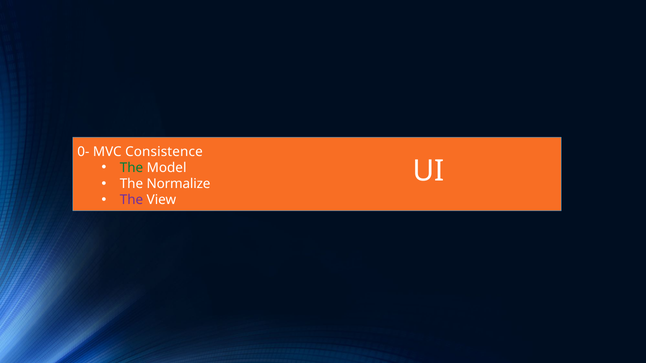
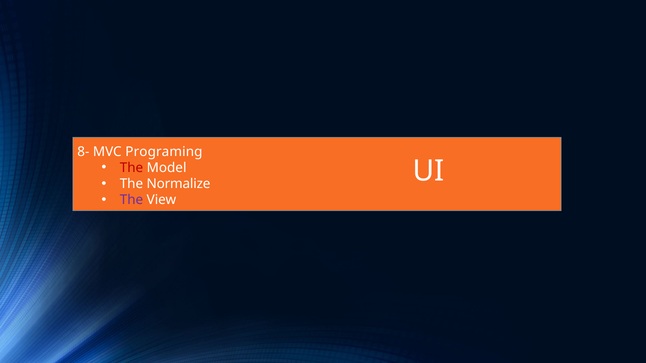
0-: 0- -> 8- (83, 152)
Consistence: Consistence -> Programing (164, 152)
The colour: green -> red (131, 168)
